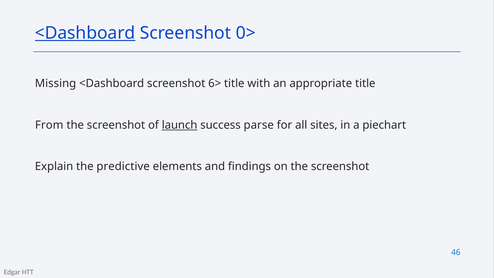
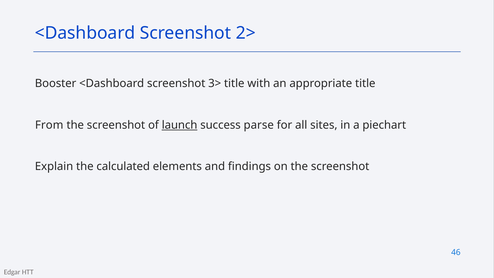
<Dashboard underline: present -> none (85, 33)
0>: 0> -> 2> (246, 33)
Missing: Missing -> Booster (56, 83)
6>: 6> -> 3> (215, 83)
predictive: predictive -> calculated (123, 166)
